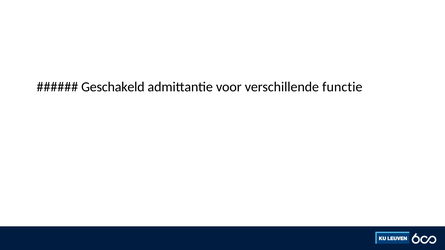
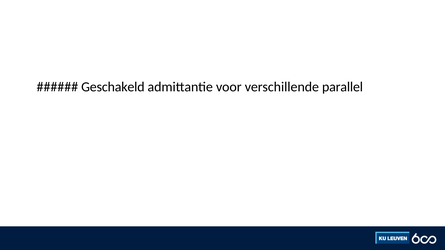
functie: functie -> parallel (342, 87)
